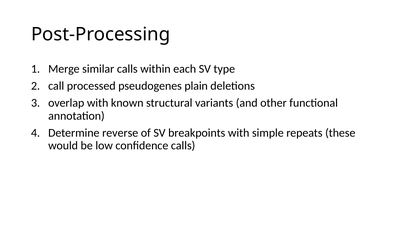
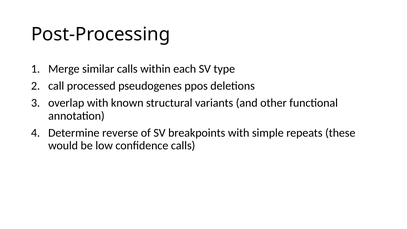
plain: plain -> ppos (196, 86)
